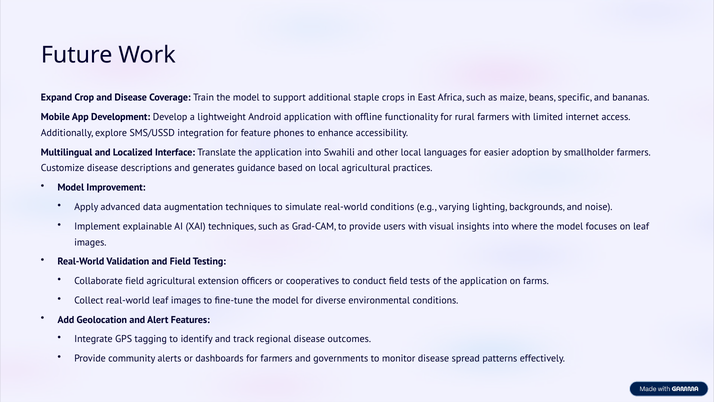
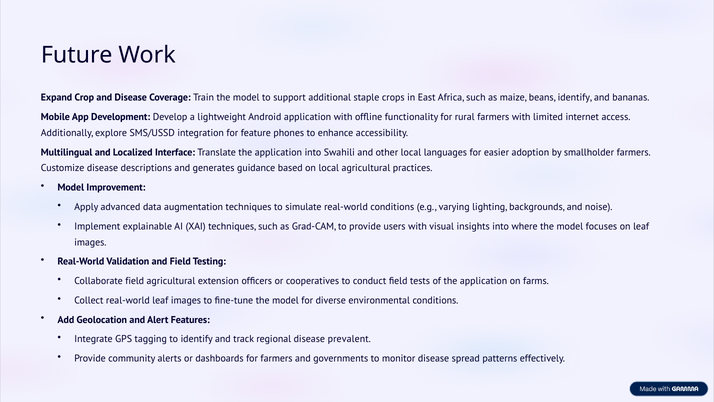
beans specific: specific -> identify (575, 98)
outcomes: outcomes -> prevalent (349, 339)
